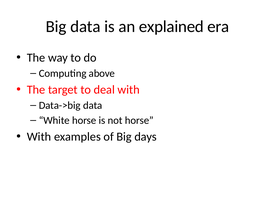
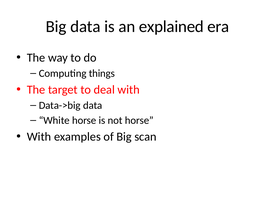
above: above -> things (102, 73)
days: days -> scan (145, 137)
